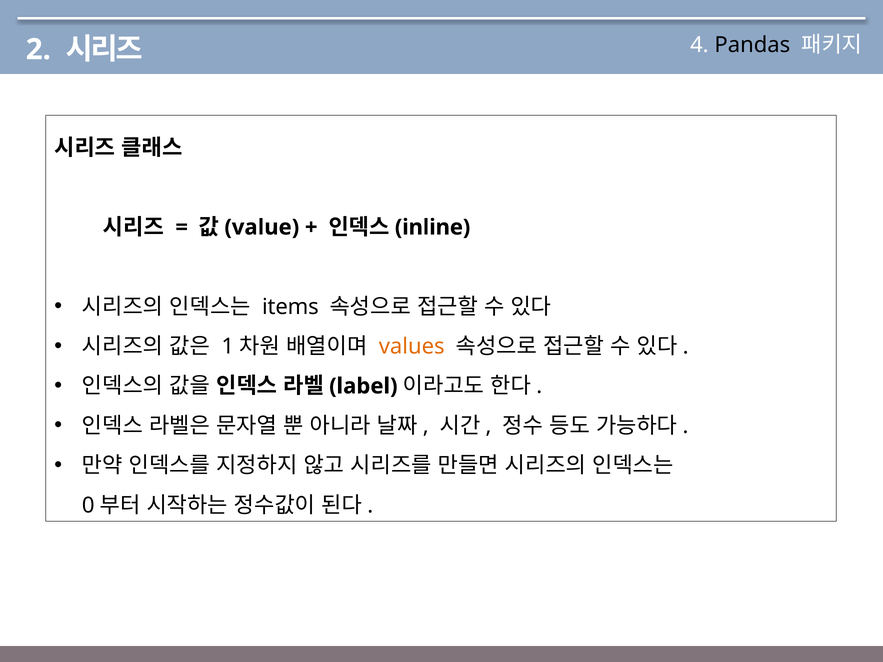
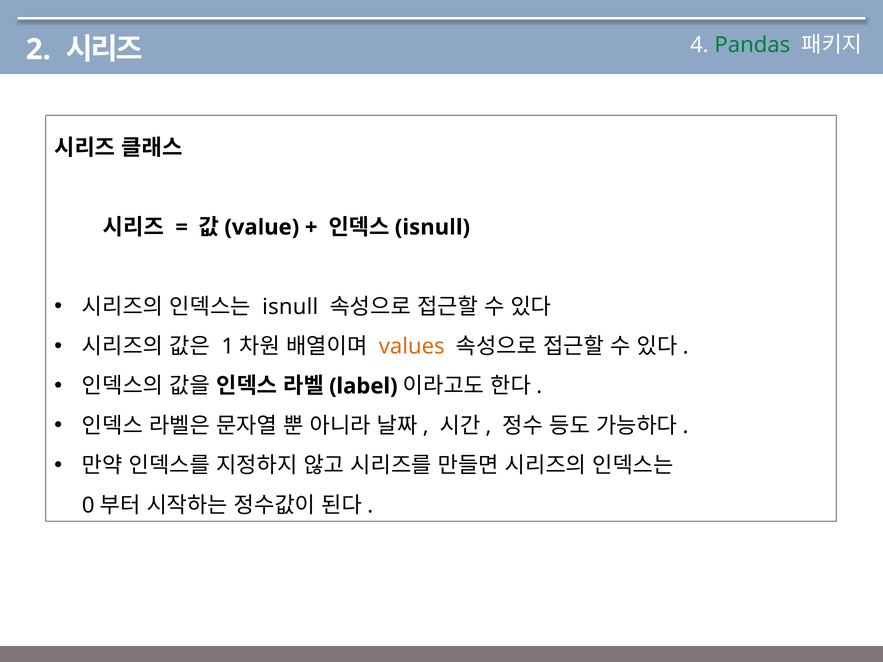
Pandas colour: black -> green (752, 45)
inline: inline -> isnull (432, 227)
items: items -> isnull (290, 307)
